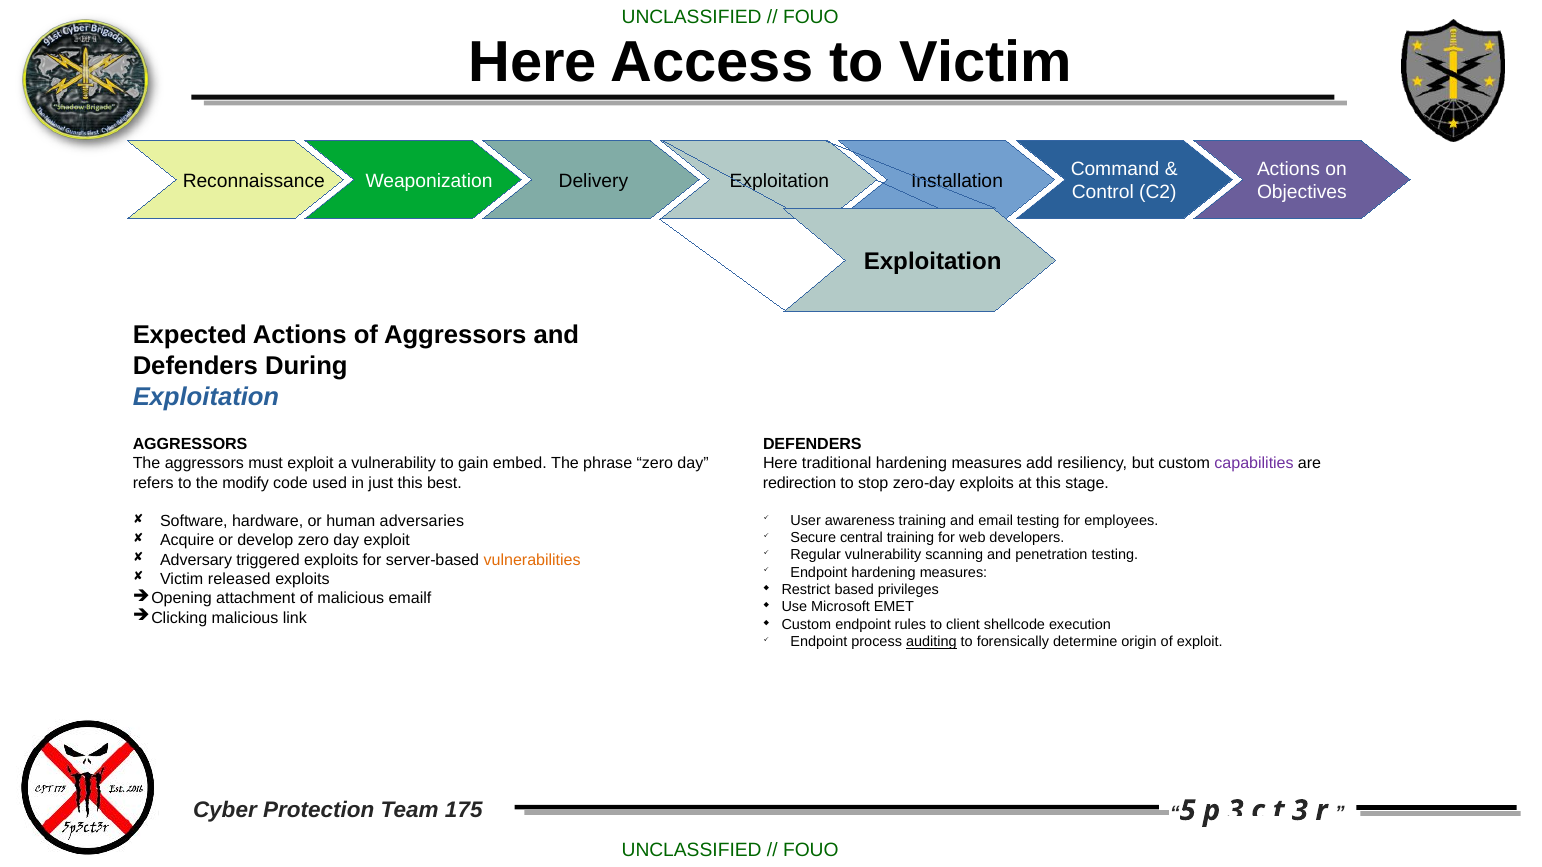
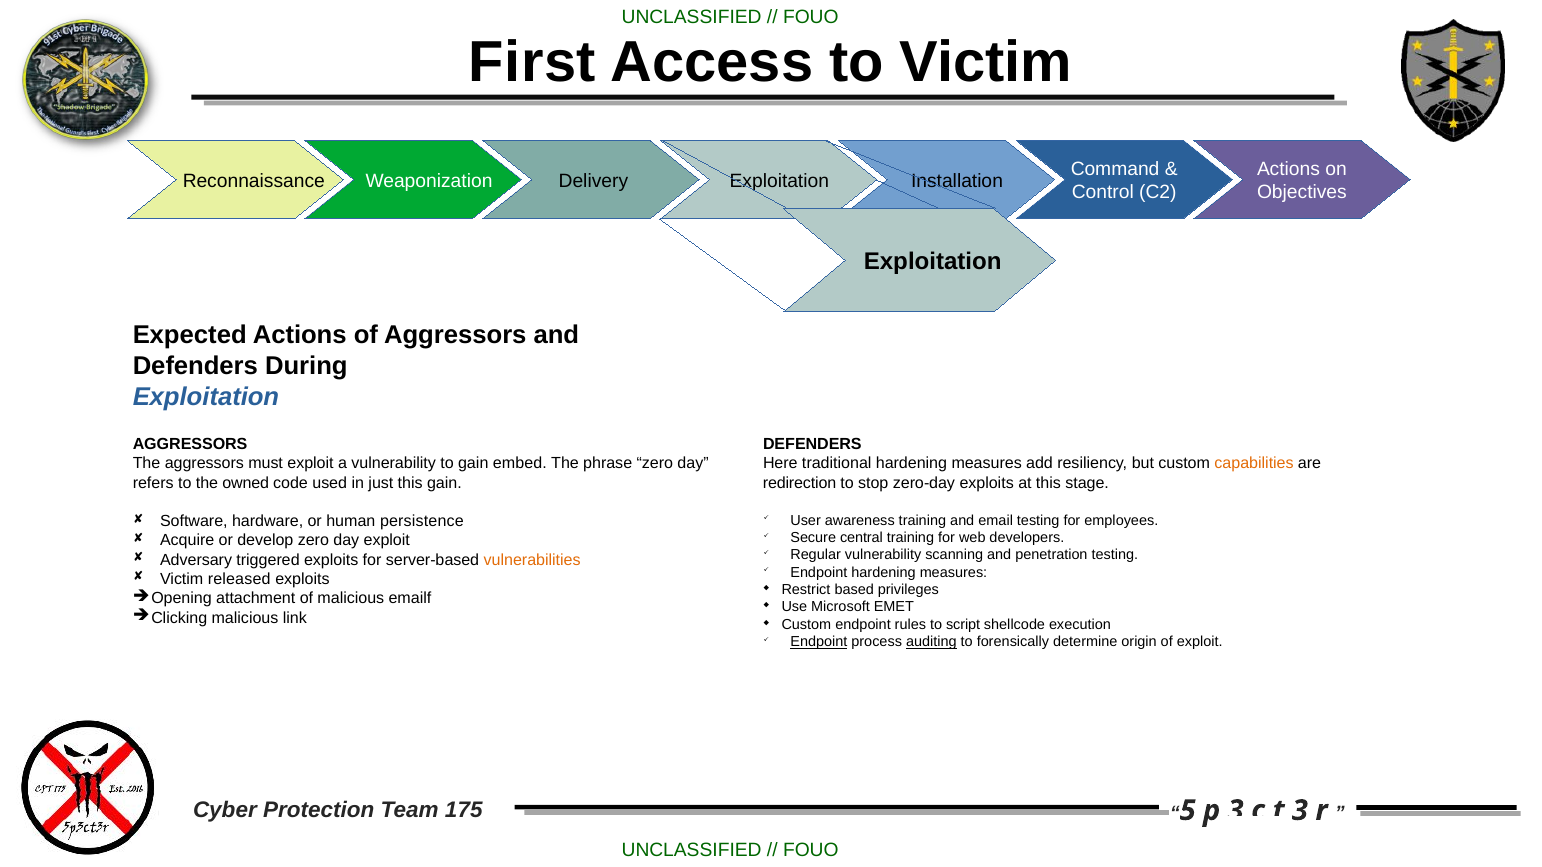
Here: Here -> First (532, 62)
capabilities colour: purple -> orange (1254, 464)
modify: modify -> owned (246, 483)
this best: best -> gain (444, 483)
adversaries: adversaries -> persistence (422, 522)
client: client -> script (963, 625)
Endpoint underline: none -> present (819, 642)
